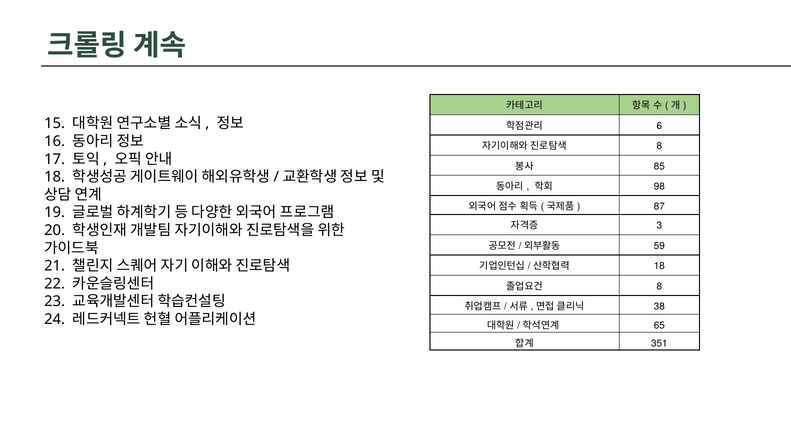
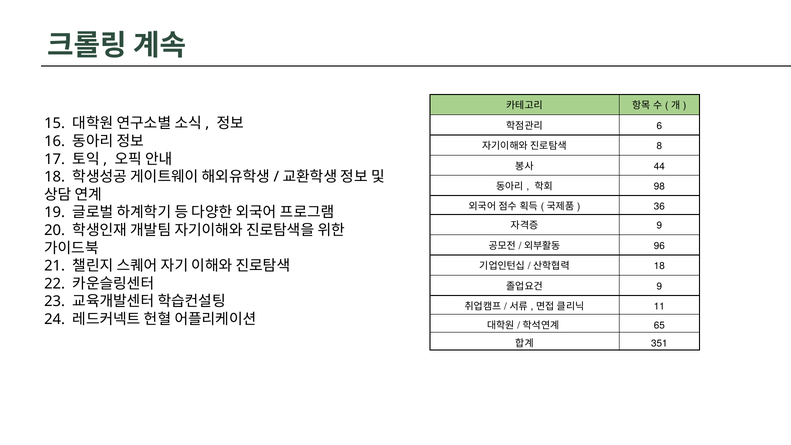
85: 85 -> 44 (659, 166)
87: 87 -> 36 (659, 207)
3: 3 -> 9 (659, 226)
59: 59 -> 96 (659, 246)
8: 8 -> 9 (659, 286)
38: 38 -> 11 (659, 306)
